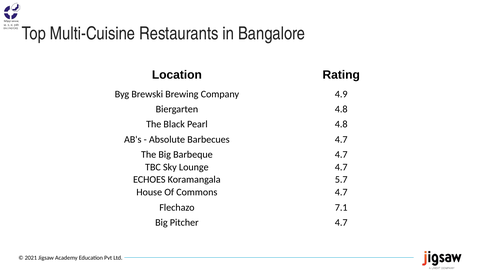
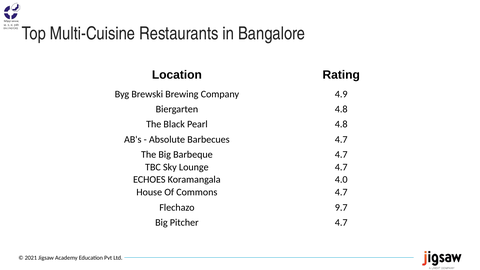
5.7: 5.7 -> 4.0 (341, 180)
7.1: 7.1 -> 9.7 (341, 207)
